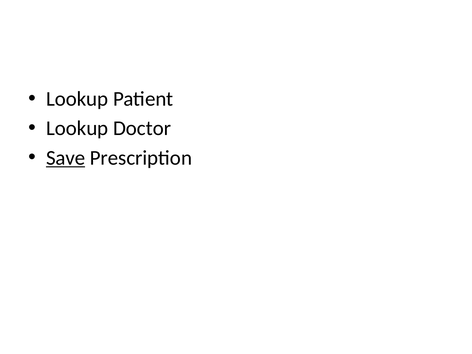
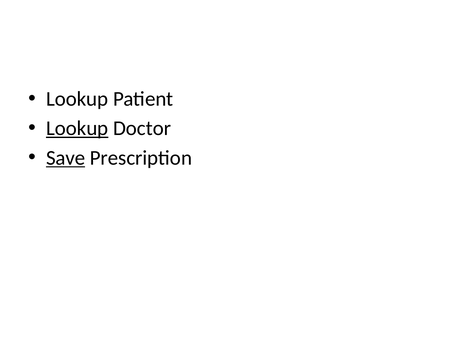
Lookup underline: none -> present (77, 128)
